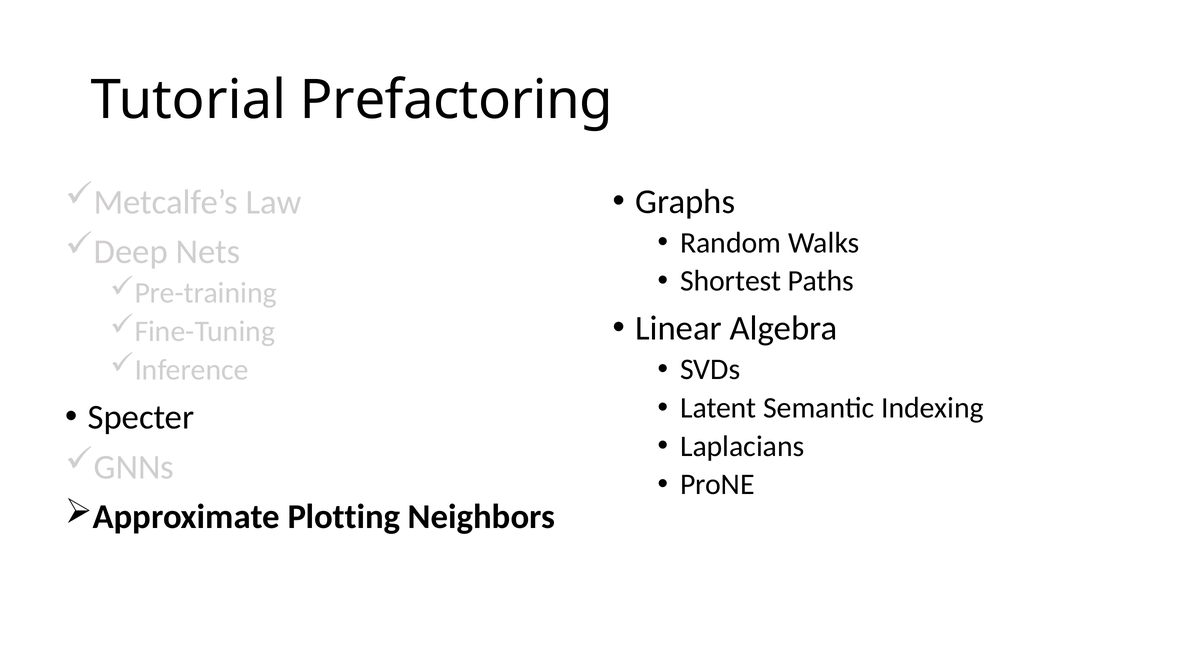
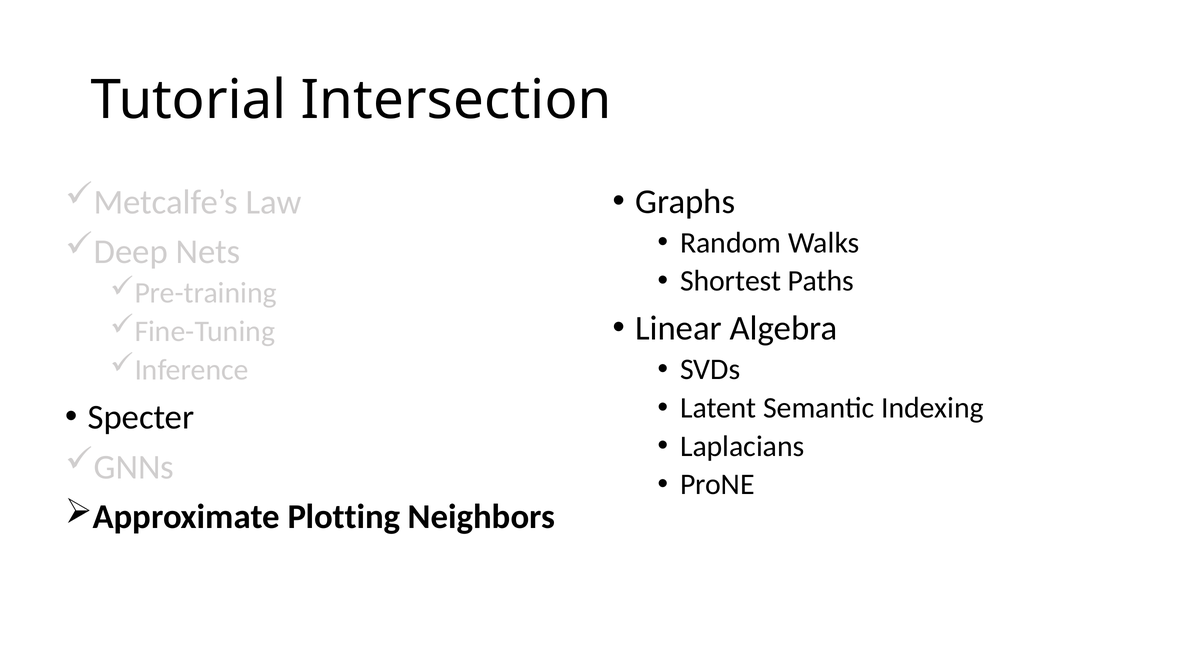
Prefactoring: Prefactoring -> Intersection (456, 100)
